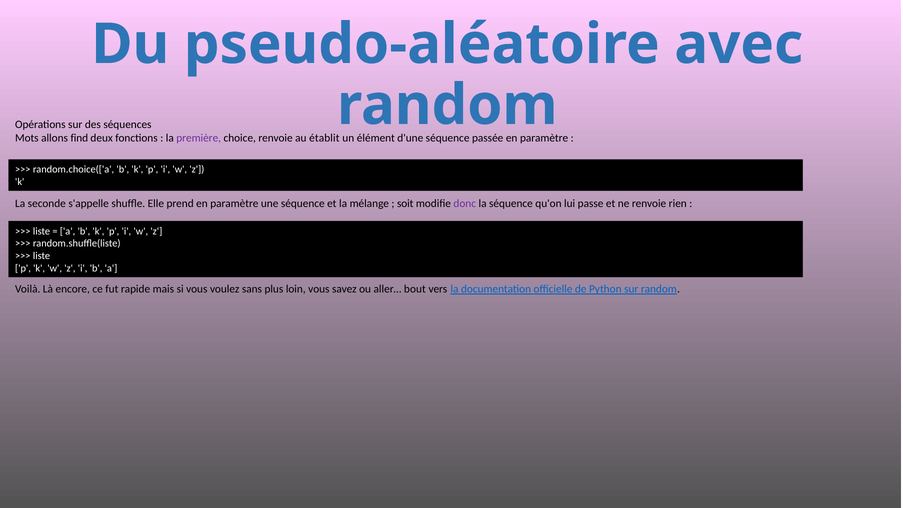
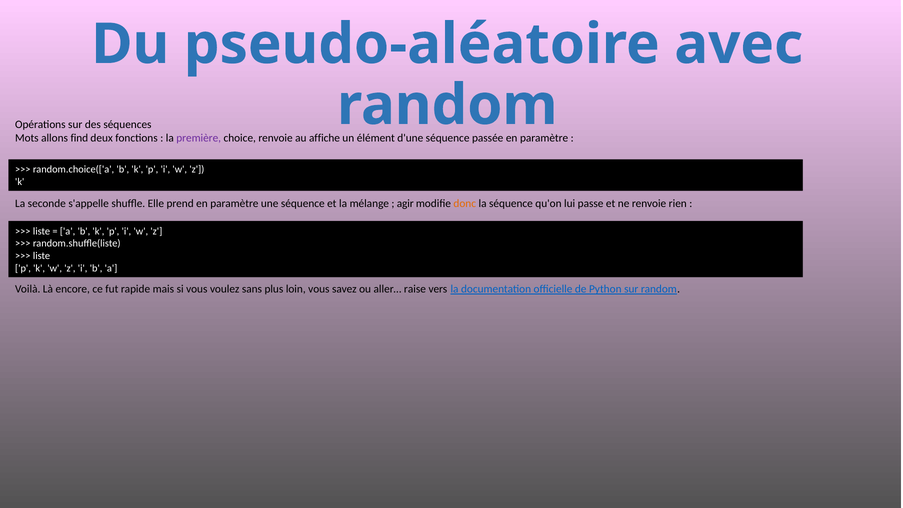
établit: établit -> affiche (324, 138)
soit: soit -> agir (405, 203)
donc colour: purple -> orange (465, 203)
bout: bout -> raise (415, 289)
